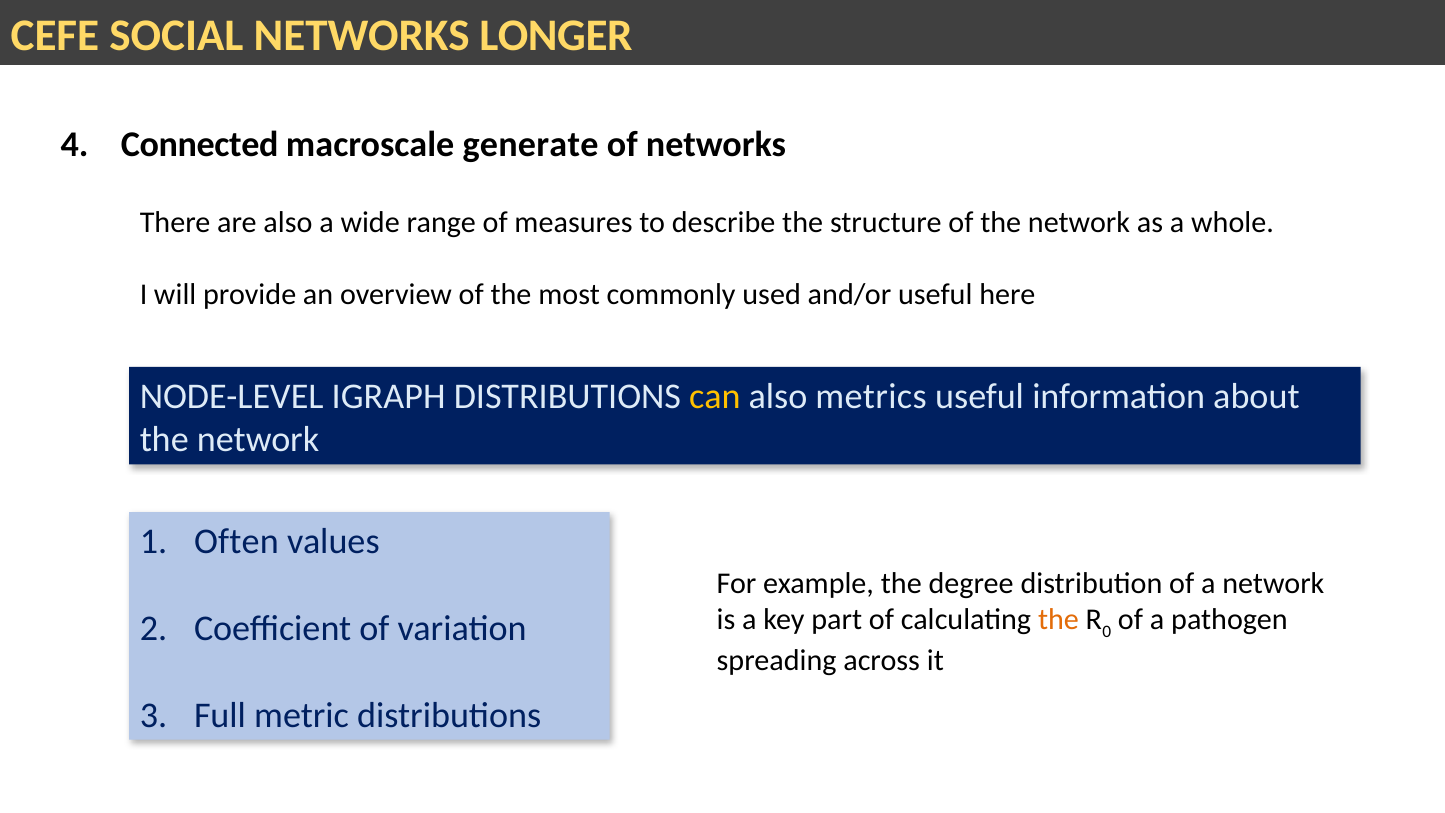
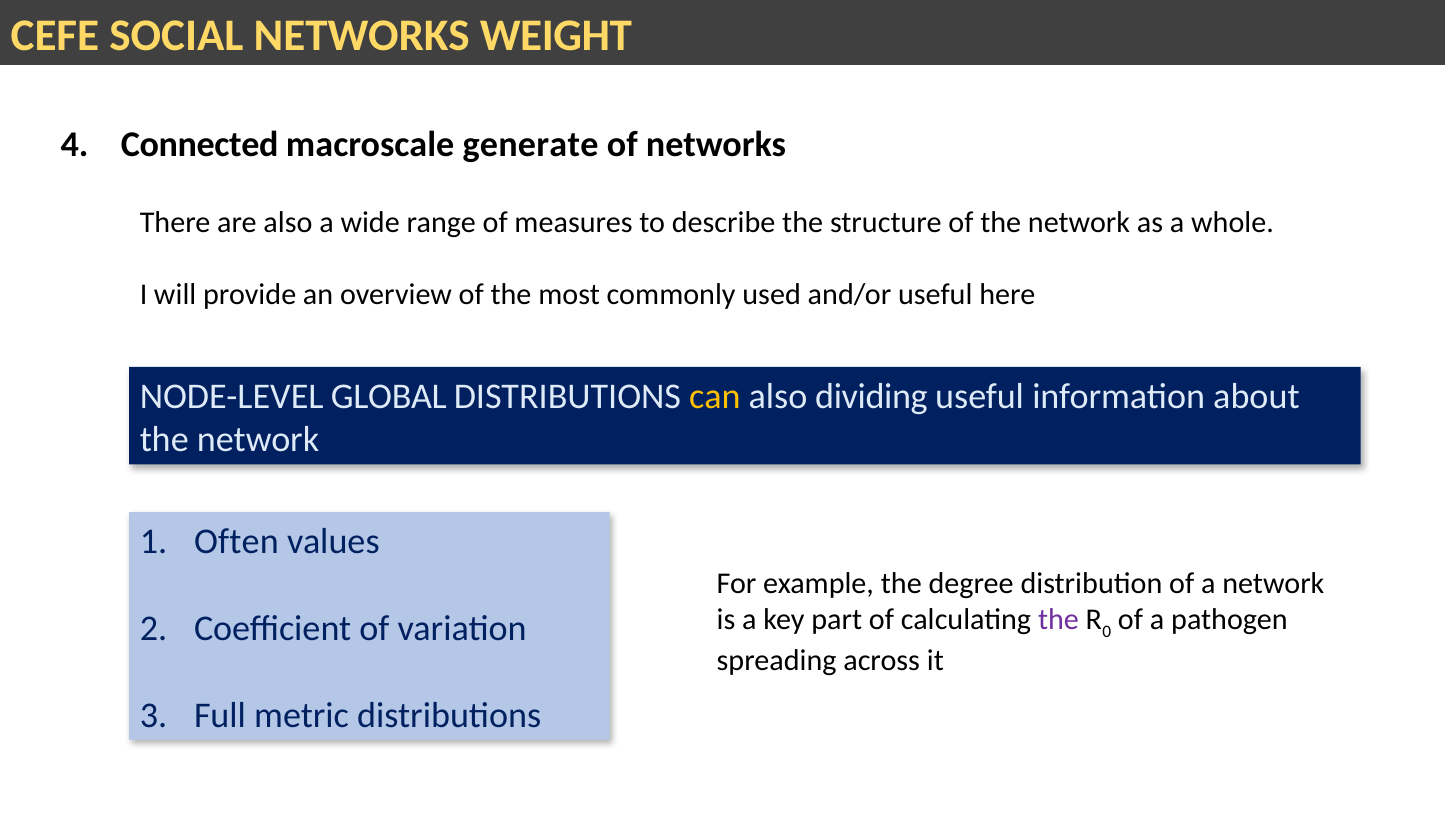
LONGER: LONGER -> WEIGHT (556, 36)
IGRAPH: IGRAPH -> GLOBAL (389, 396)
metrics: metrics -> dividing (871, 396)
the colour: orange -> purple (1058, 620)
